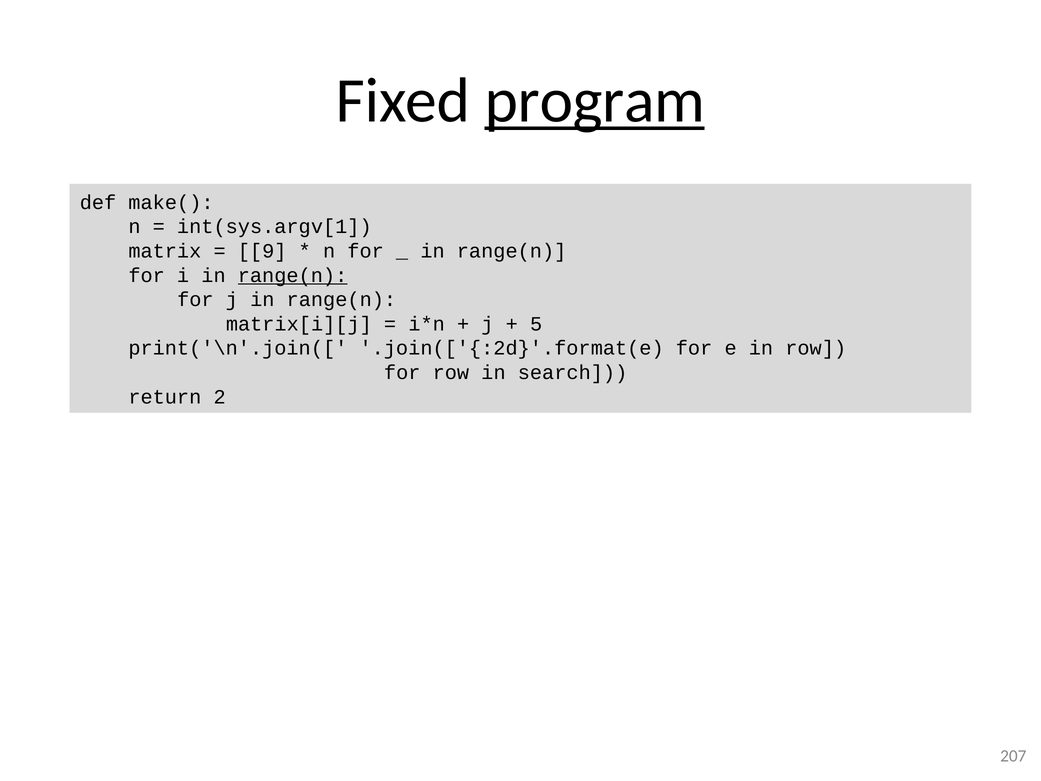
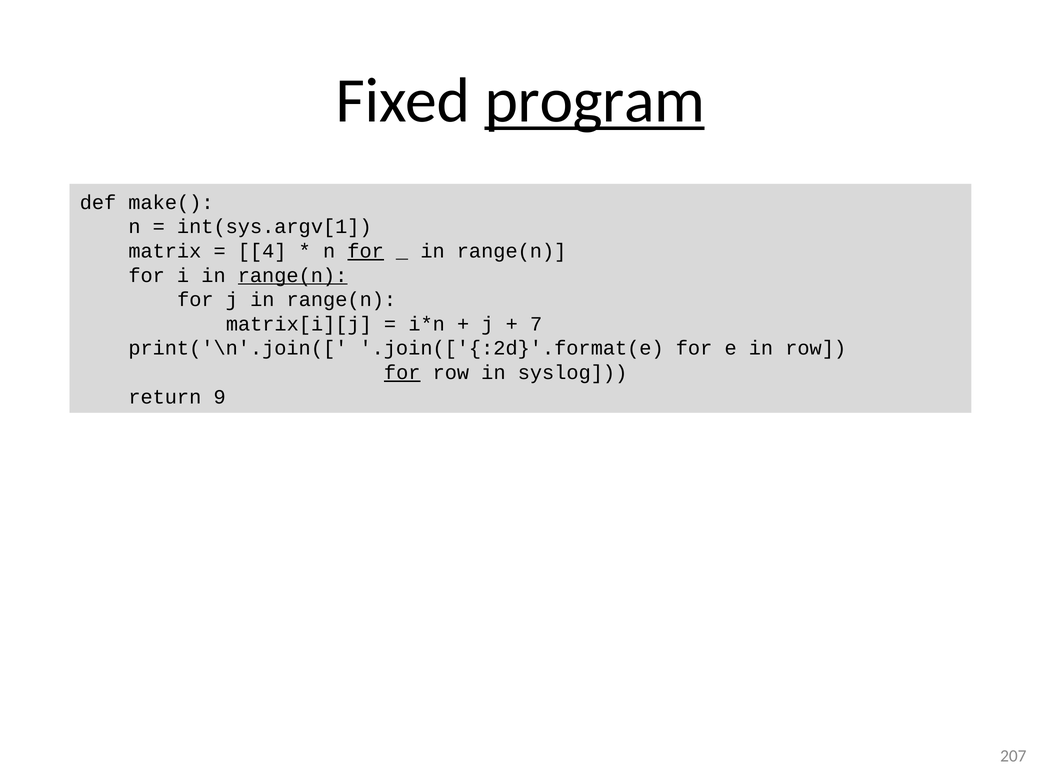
9: 9 -> 4 (262, 251)
for underline: none -> present (366, 251)
5: 5 -> 7 (536, 324)
for underline: none -> present (402, 373)
search: search -> syslog (573, 373)
2: 2 -> 9 (220, 397)
